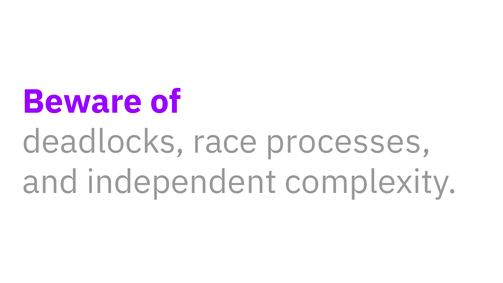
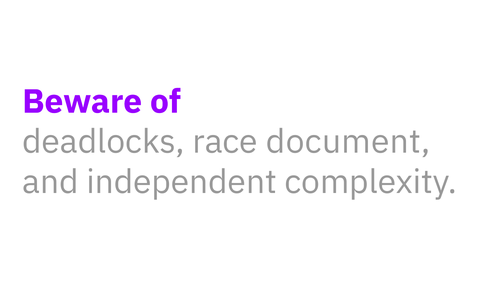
processes: processes -> document (348, 142)
